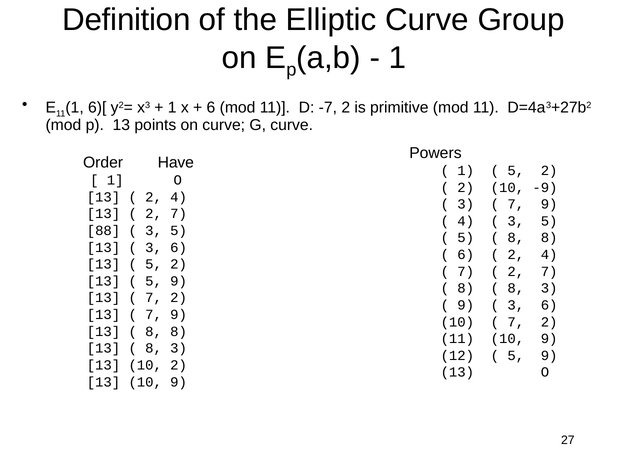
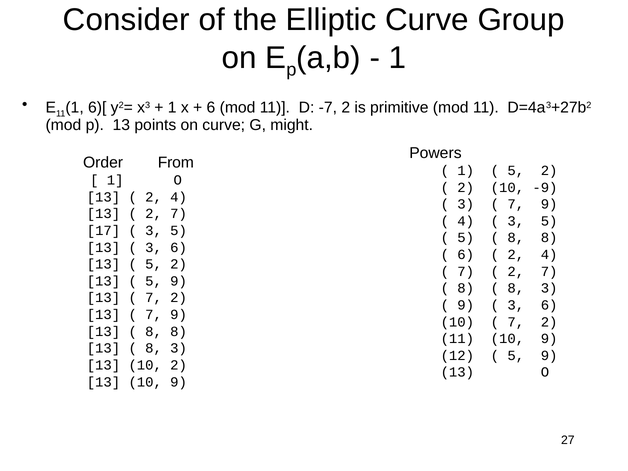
Definition: Definition -> Consider (126, 20)
G curve: curve -> might (292, 125)
Have: Have -> From (176, 162)
88: 88 -> 17 (103, 231)
